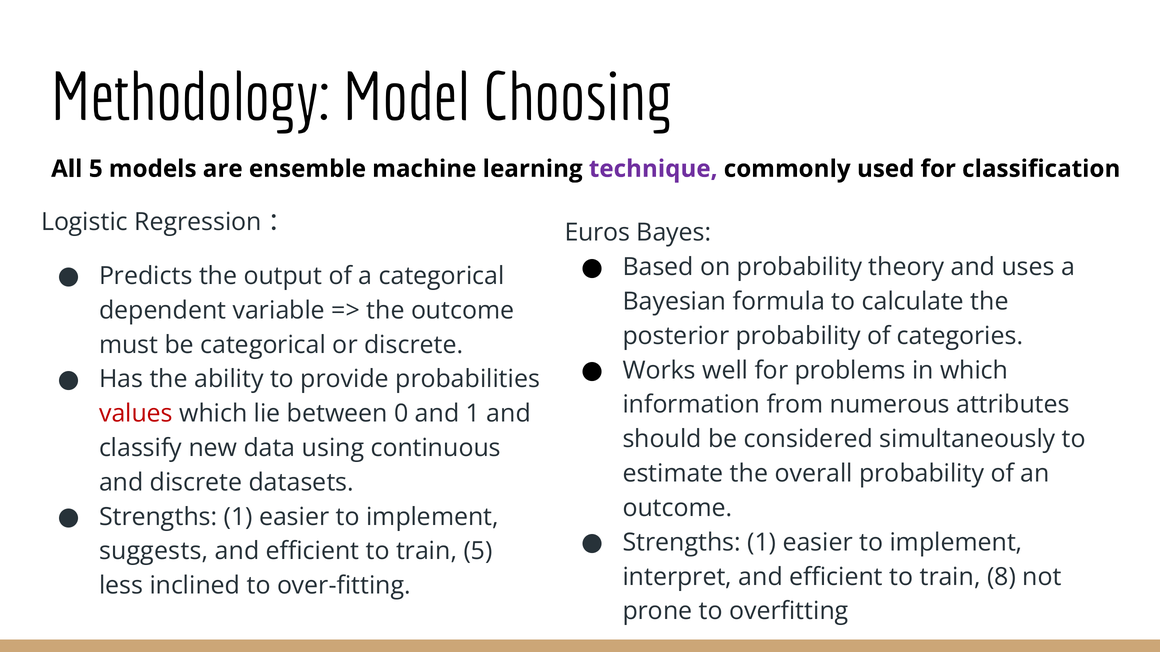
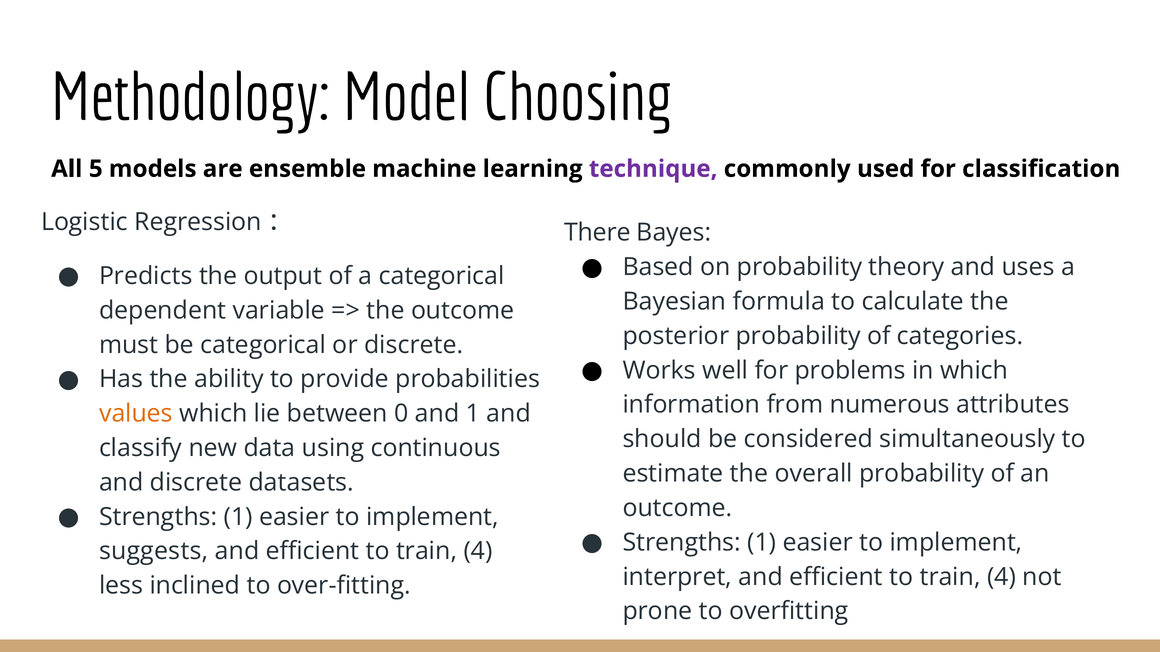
Euros: Euros -> There (597, 233)
values colour: red -> orange (136, 414)
5: 5 -> 4 (478, 552)
8: 8 -> 4 (1001, 577)
